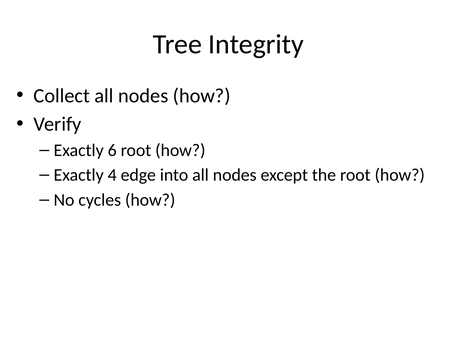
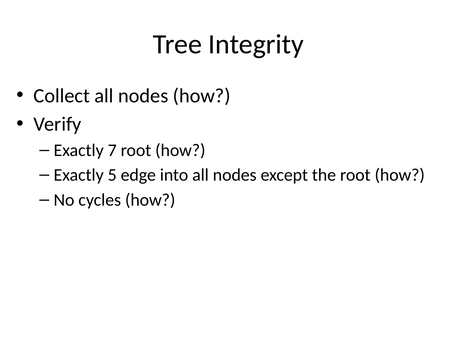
6: 6 -> 7 (112, 151)
4: 4 -> 5 (112, 175)
